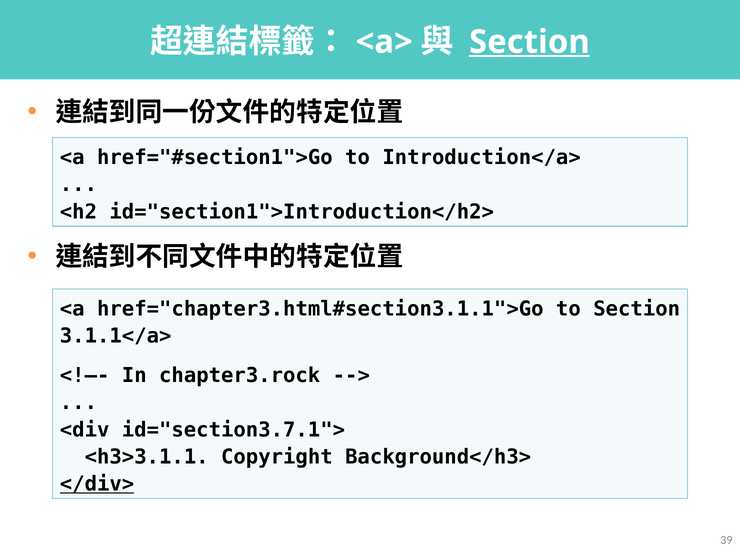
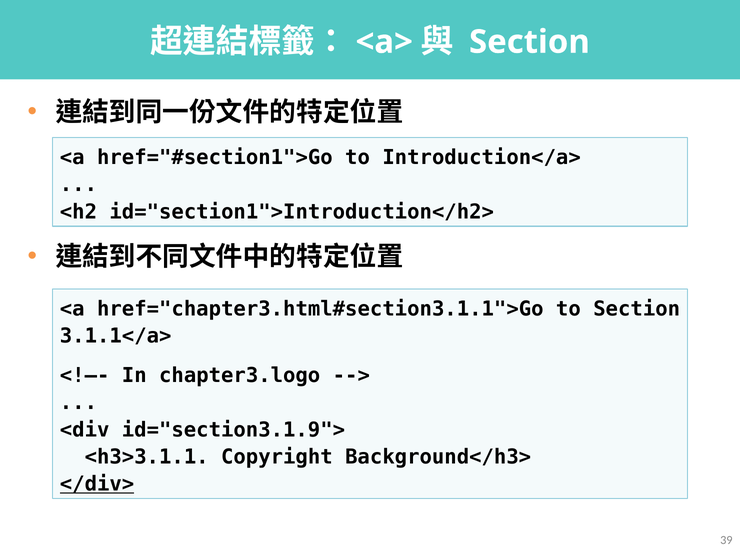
Section underline: present -> none (529, 42)
chapter3.rock: chapter3.rock -> chapter3.logo (240, 376)
id="section3.7.1">: id="section3.7.1"> -> id="section3.1.9"> (233, 430)
